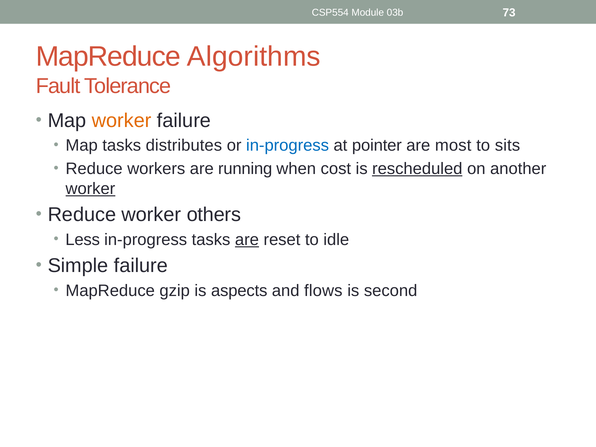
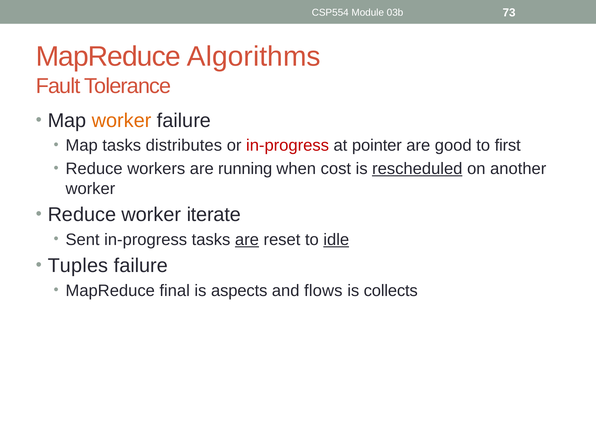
in-progress colour: blue -> red (288, 146)
most: most -> good (453, 146)
sits: sits -> first (508, 146)
worker underline: present -> none (90, 189)
others: others -> iterate (214, 215)
Less: Less -> Sent (83, 240)
idle underline: none -> present (336, 240)
Simple: Simple -> Tuples (78, 266)
gzip: gzip -> final (175, 291)
second: second -> collects (391, 291)
